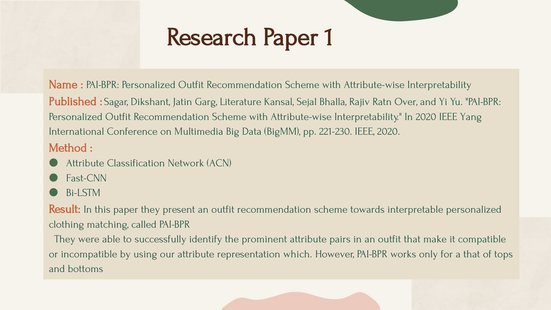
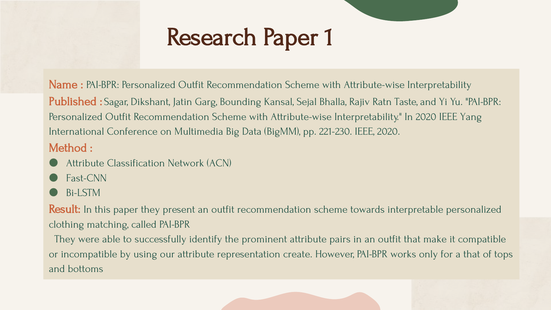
Literature: Literature -> Bounding (241, 102)
Over: Over -> Taste (406, 102)
which: which -> create (298, 254)
